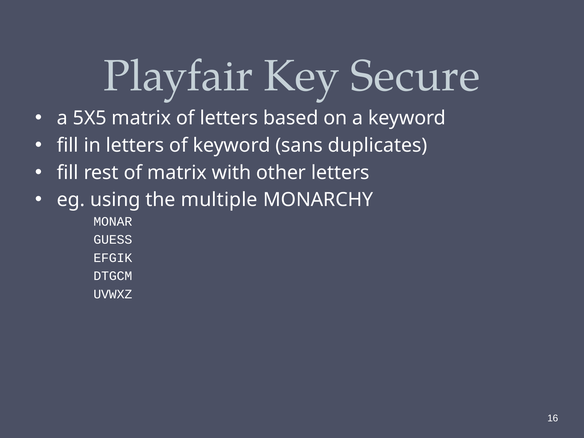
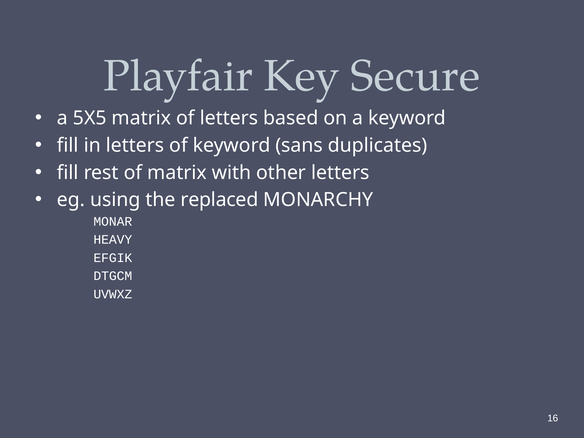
multiple: multiple -> replaced (219, 200)
GUESS: GUESS -> HEAVY (113, 240)
